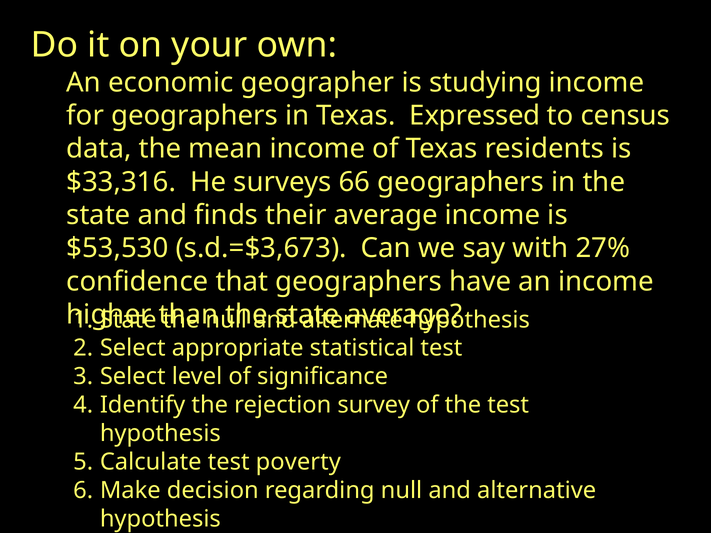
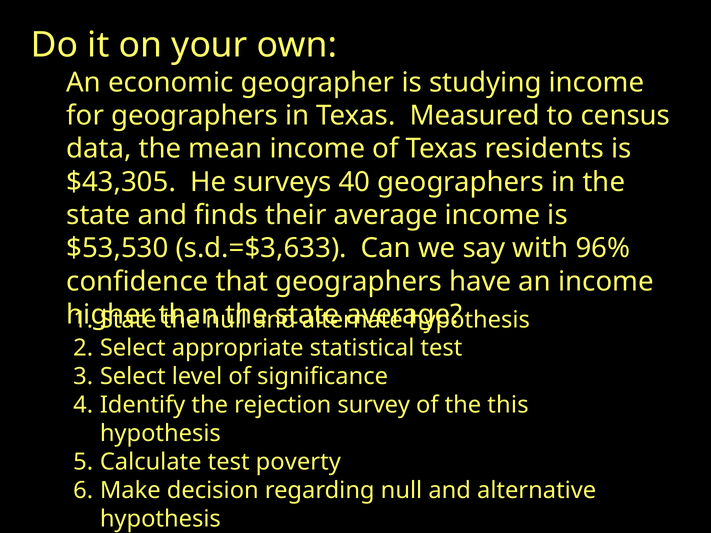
Expressed: Expressed -> Measured (475, 116)
$33,316: $33,316 -> $43,305 (121, 182)
66: 66 -> 40 (354, 182)
s.d.=$3,673: s.d.=$3,673 -> s.d.=$3,633 (261, 248)
27%: 27% -> 96% (603, 248)
the test: test -> this (508, 405)
